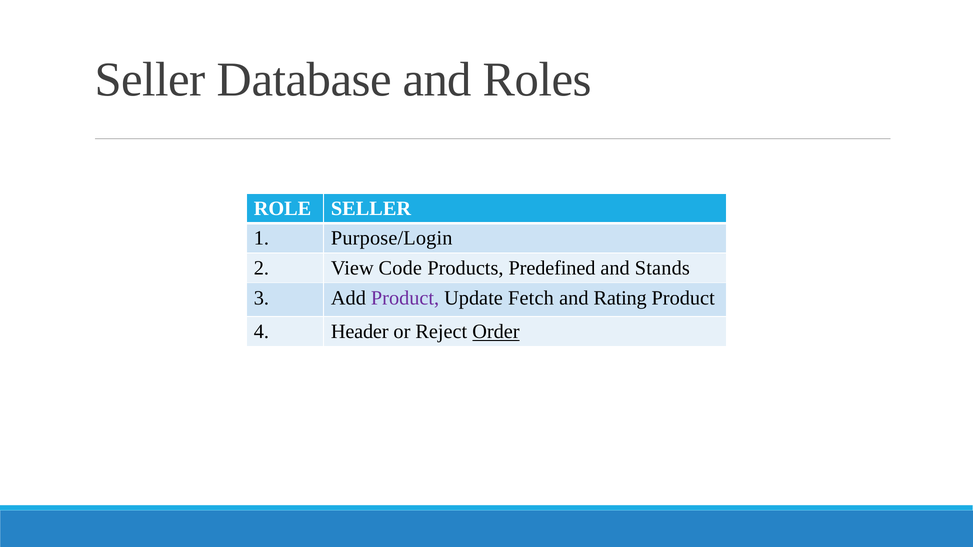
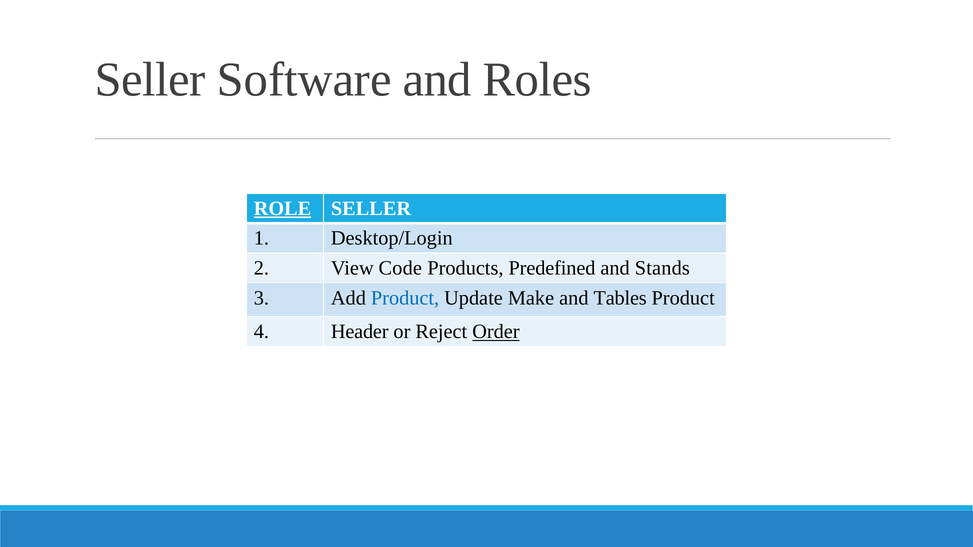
Database: Database -> Software (304, 80)
ROLE underline: none -> present (283, 209)
Purpose/Login: Purpose/Login -> Desktop/Login (392, 238)
Product colour: purple -> blue (405, 298)
Fetch: Fetch -> Make (531, 298)
Rating: Rating -> Tables (620, 298)
